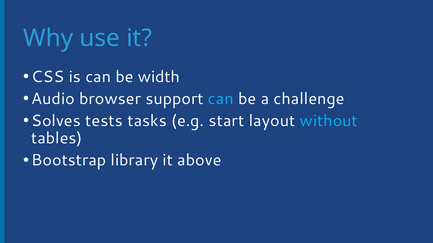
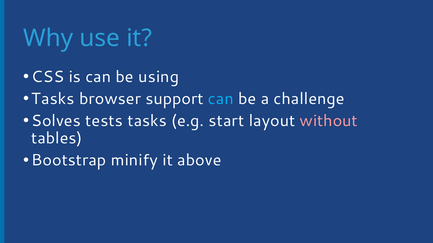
width: width -> using (159, 77)
Audio: Audio -> Tasks (53, 99)
without colour: light blue -> pink (329, 121)
library: library -> minify (134, 161)
